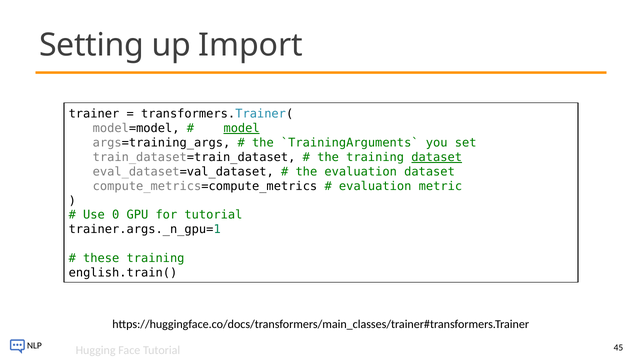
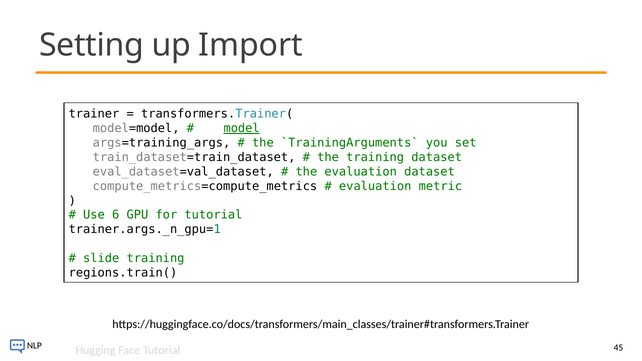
dataset underline: present -> none (437, 157)
0: 0 -> 6 (116, 215)
these: these -> slide (101, 258)
english.train(: english.train( -> regions.train( (123, 273)
